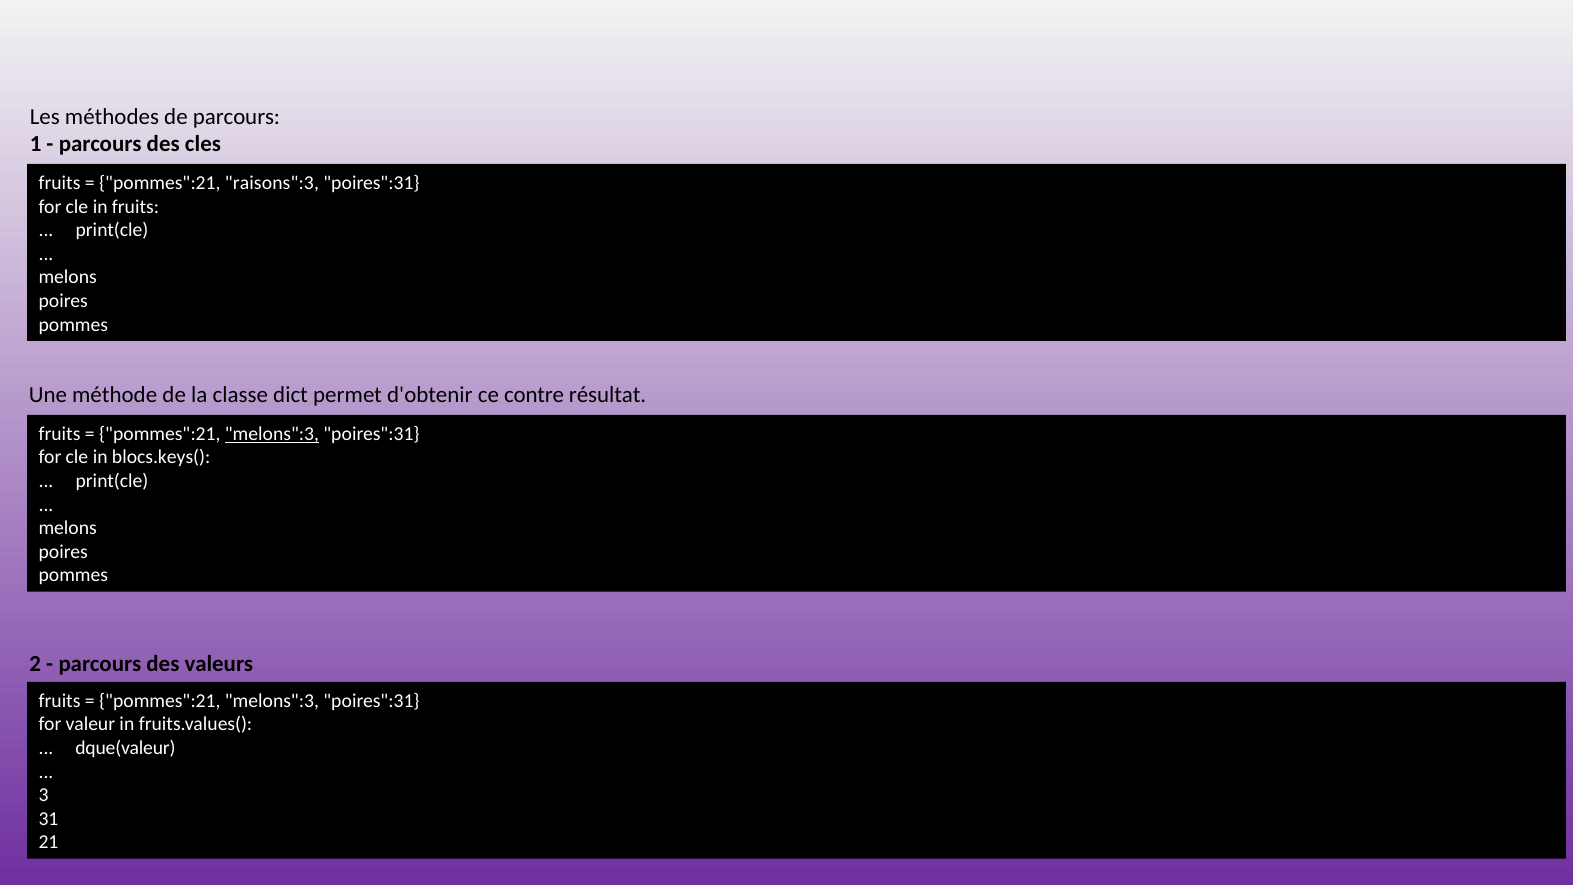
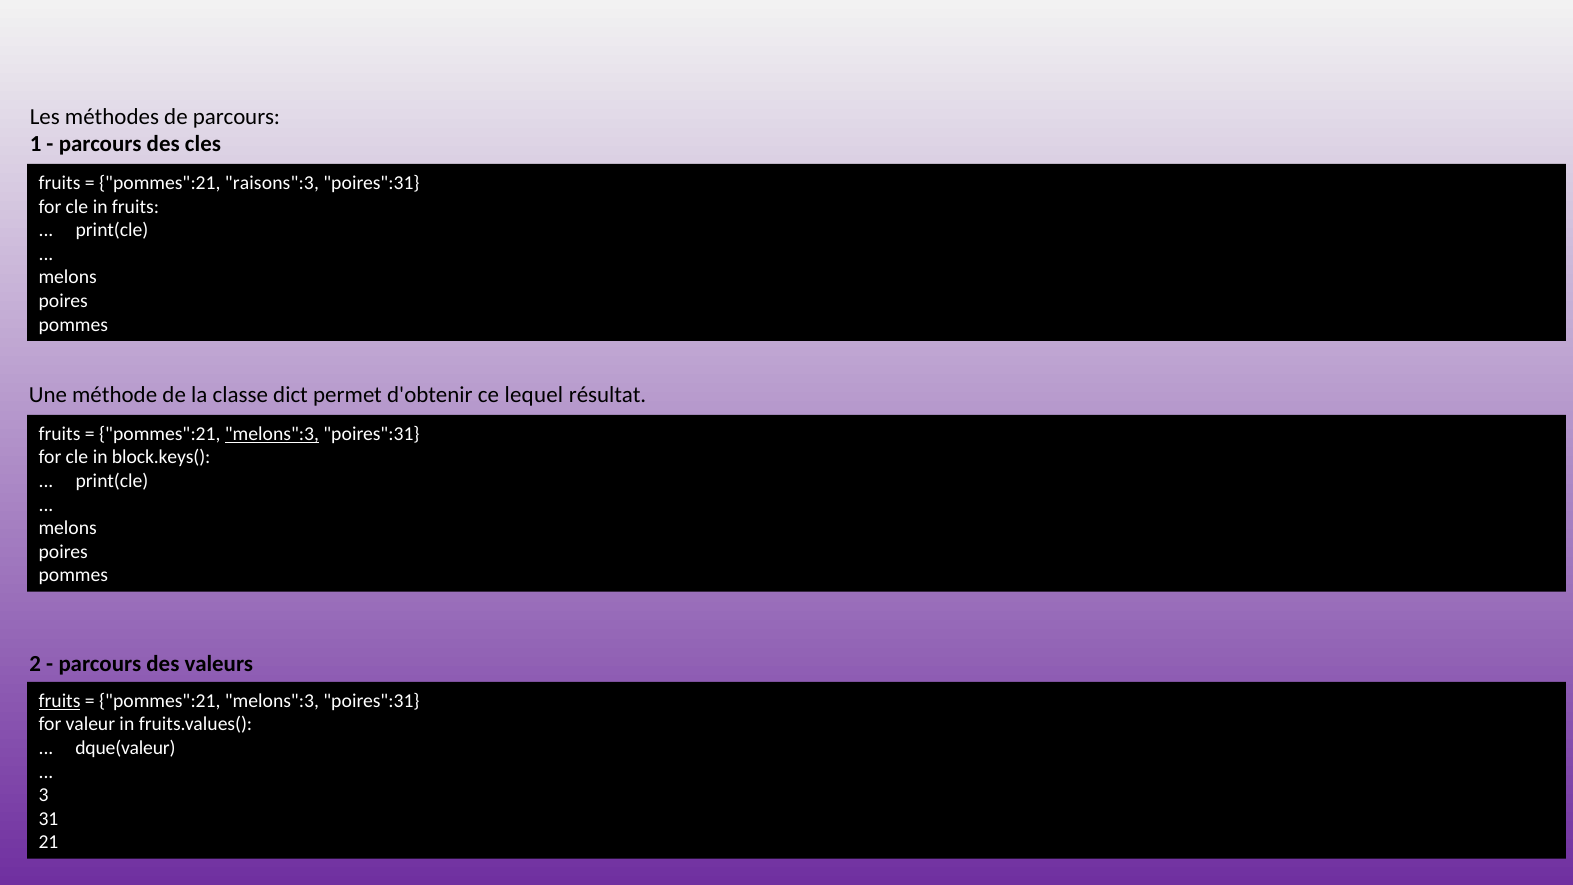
contre: contre -> lequel (534, 395)
blocs.keys(: blocs.keys( -> block.keys( (161, 457)
fruits underline: none -> present (60, 701)
